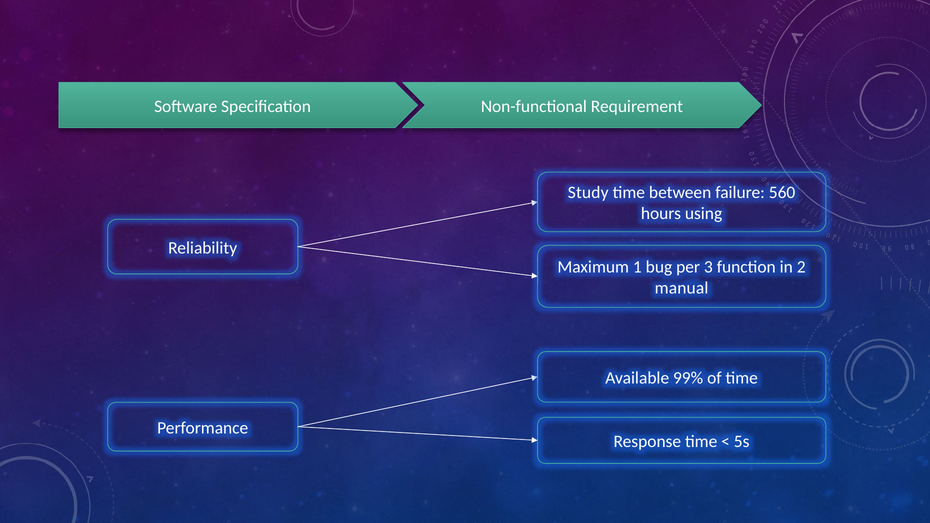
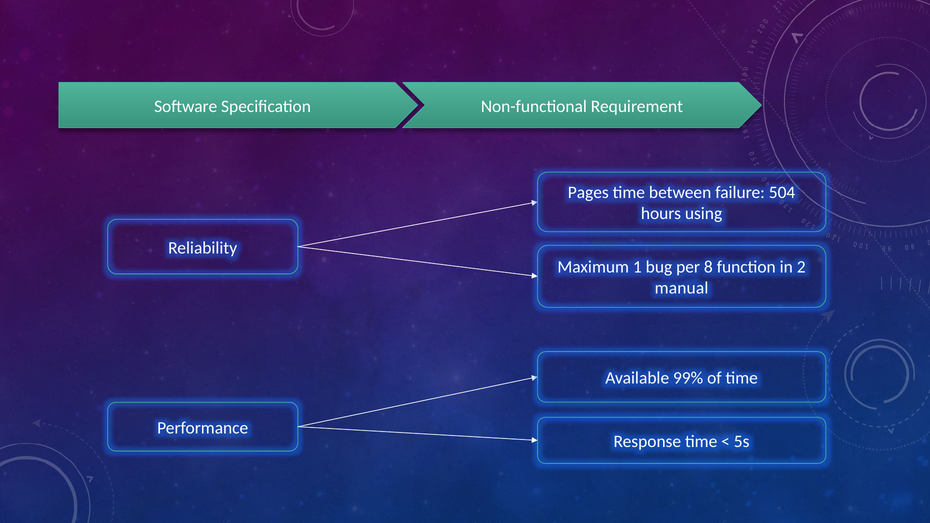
Study: Study -> Pages (588, 193)
560: 560 -> 504 (782, 193)
3: 3 -> 8 (708, 267)
